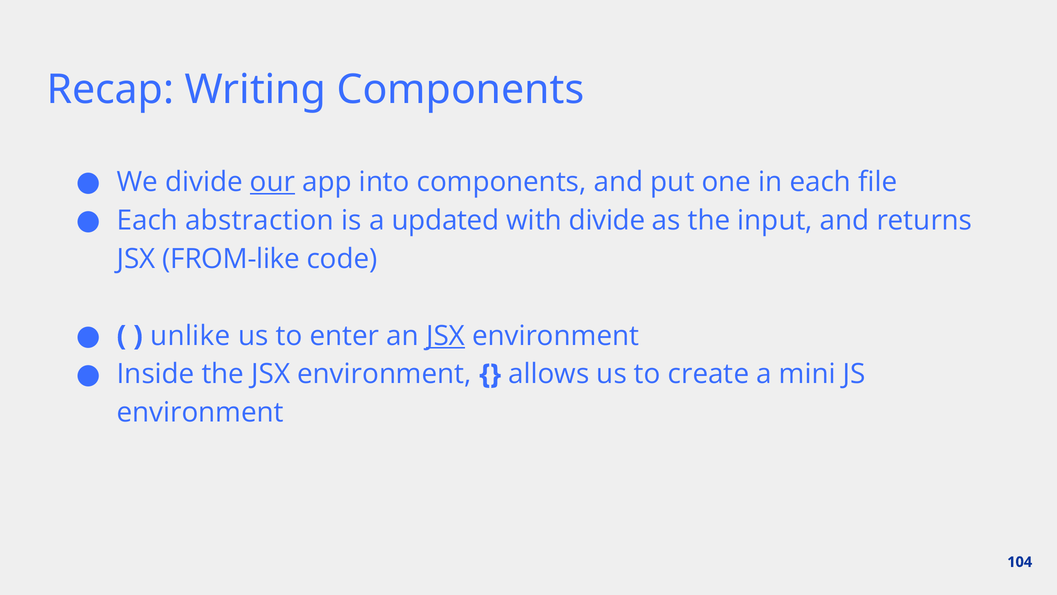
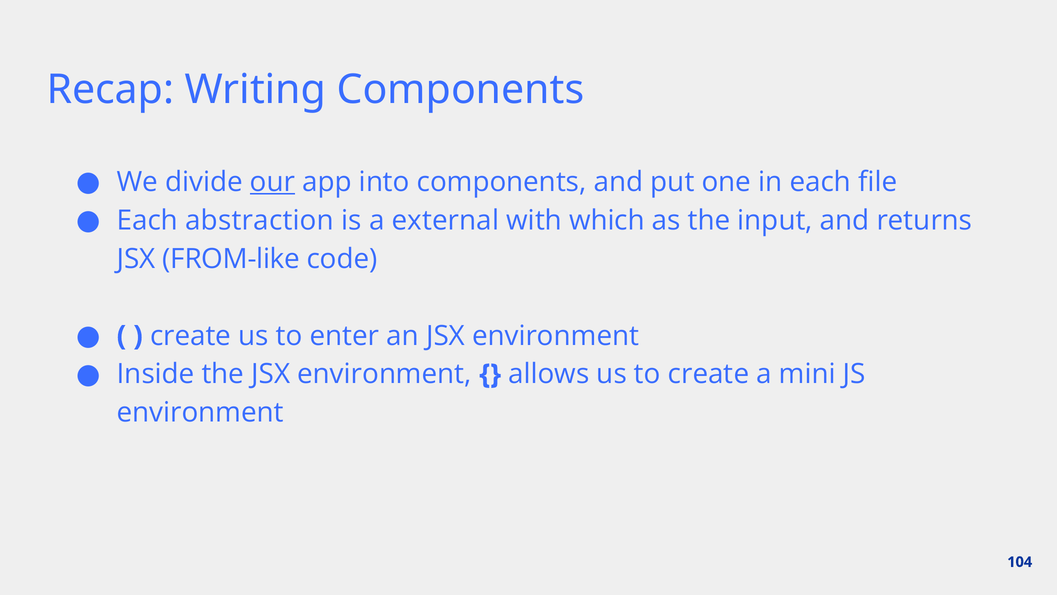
updated: updated -> external (445, 220)
with divide: divide -> which (607, 220)
unlike: unlike -> create (191, 336)
JSX underline: present -> none (446, 336)
